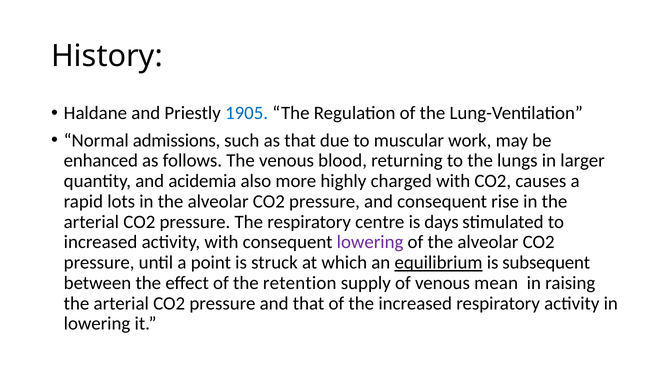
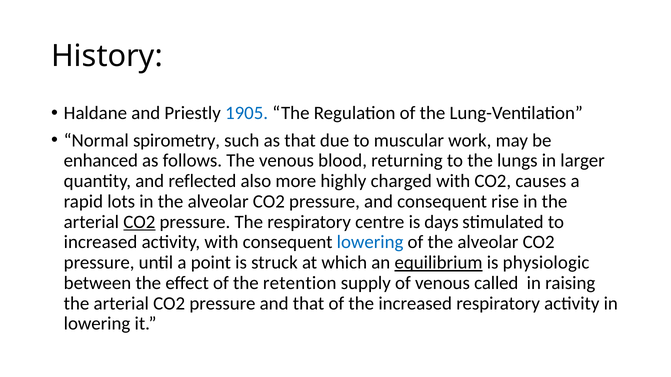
admissions: admissions -> spirometry (177, 140)
acidemia: acidemia -> reflected (202, 181)
CO2 underline: none -> present (139, 222)
lowering colour: purple -> blue (370, 243)
subsequent: subsequent -> physiologic (546, 263)
mean: mean -> called (496, 283)
